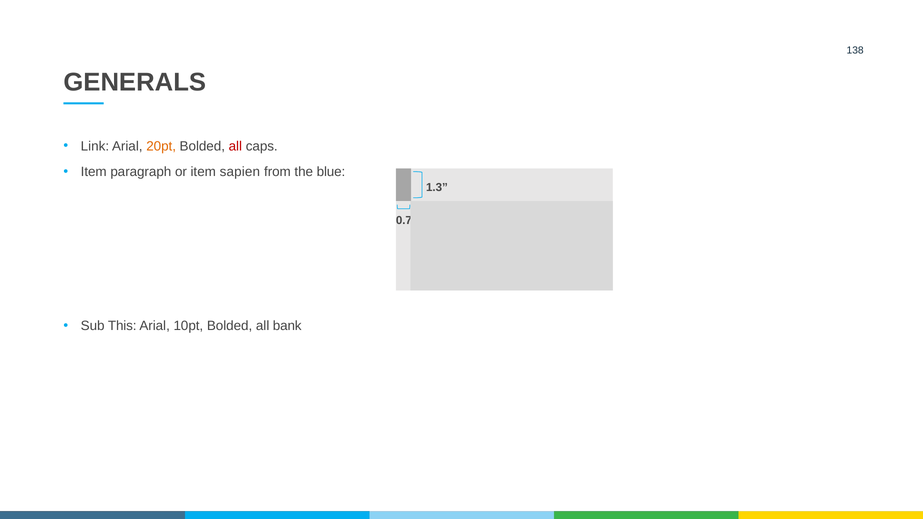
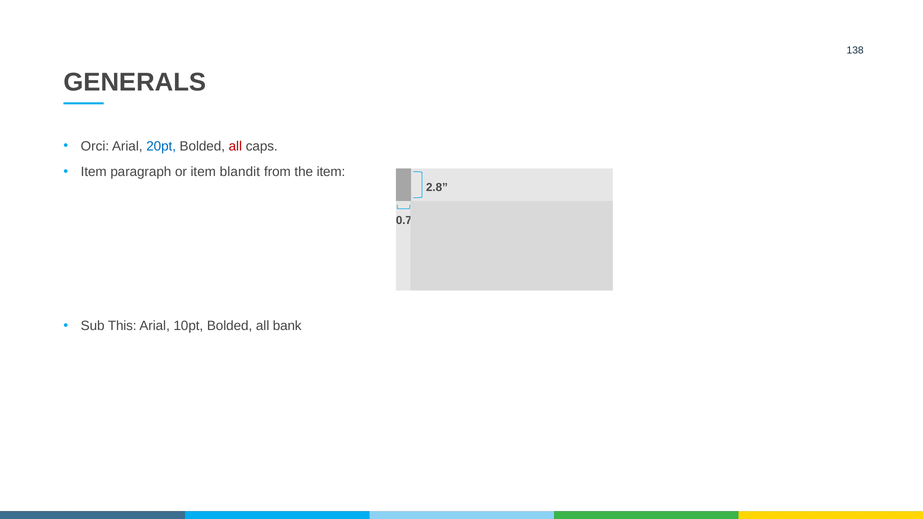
Link: Link -> Orci (95, 146)
20pt colour: orange -> blue (161, 146)
sapien: sapien -> blandit (240, 172)
the blue: blue -> item (331, 172)
1.3: 1.3 -> 2.8 (437, 187)
